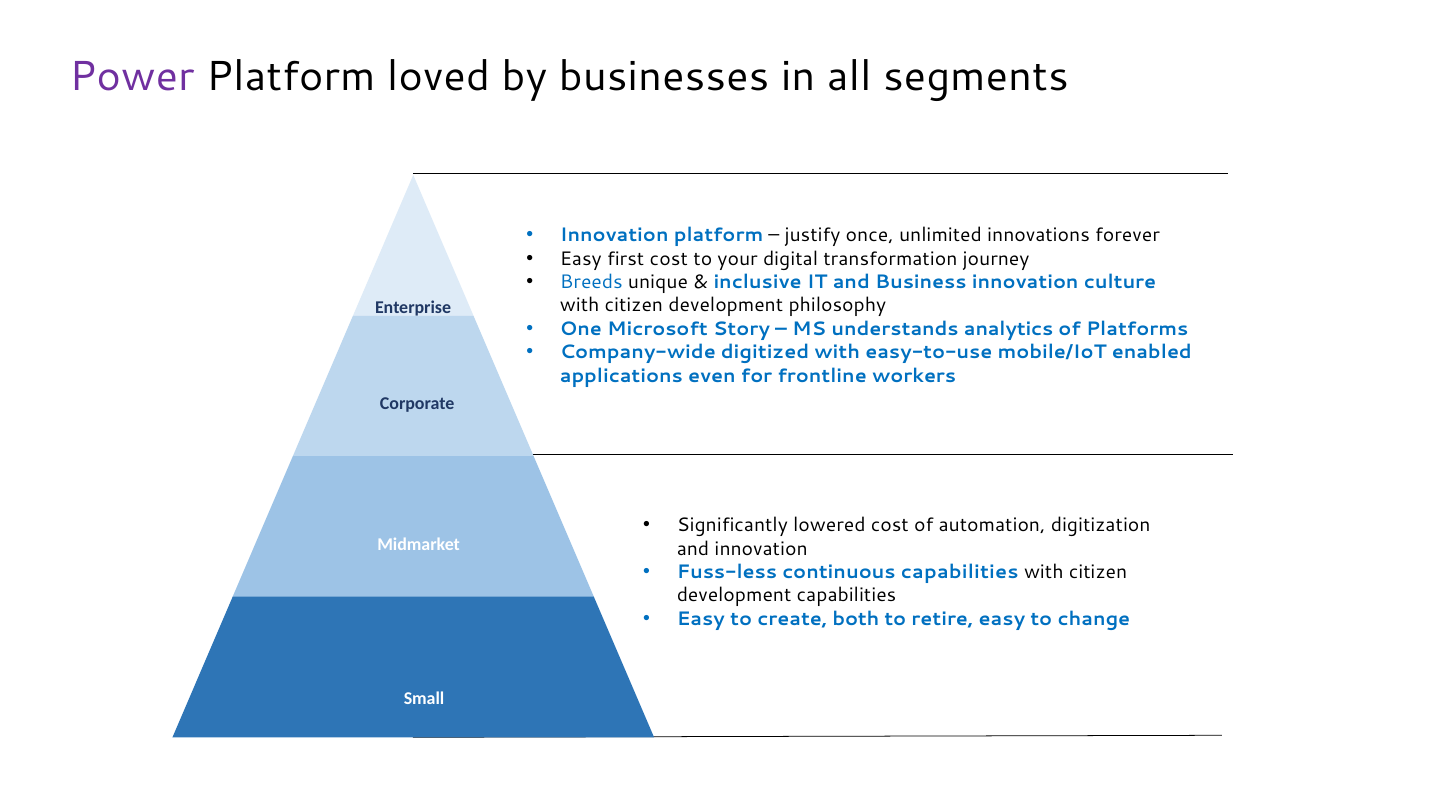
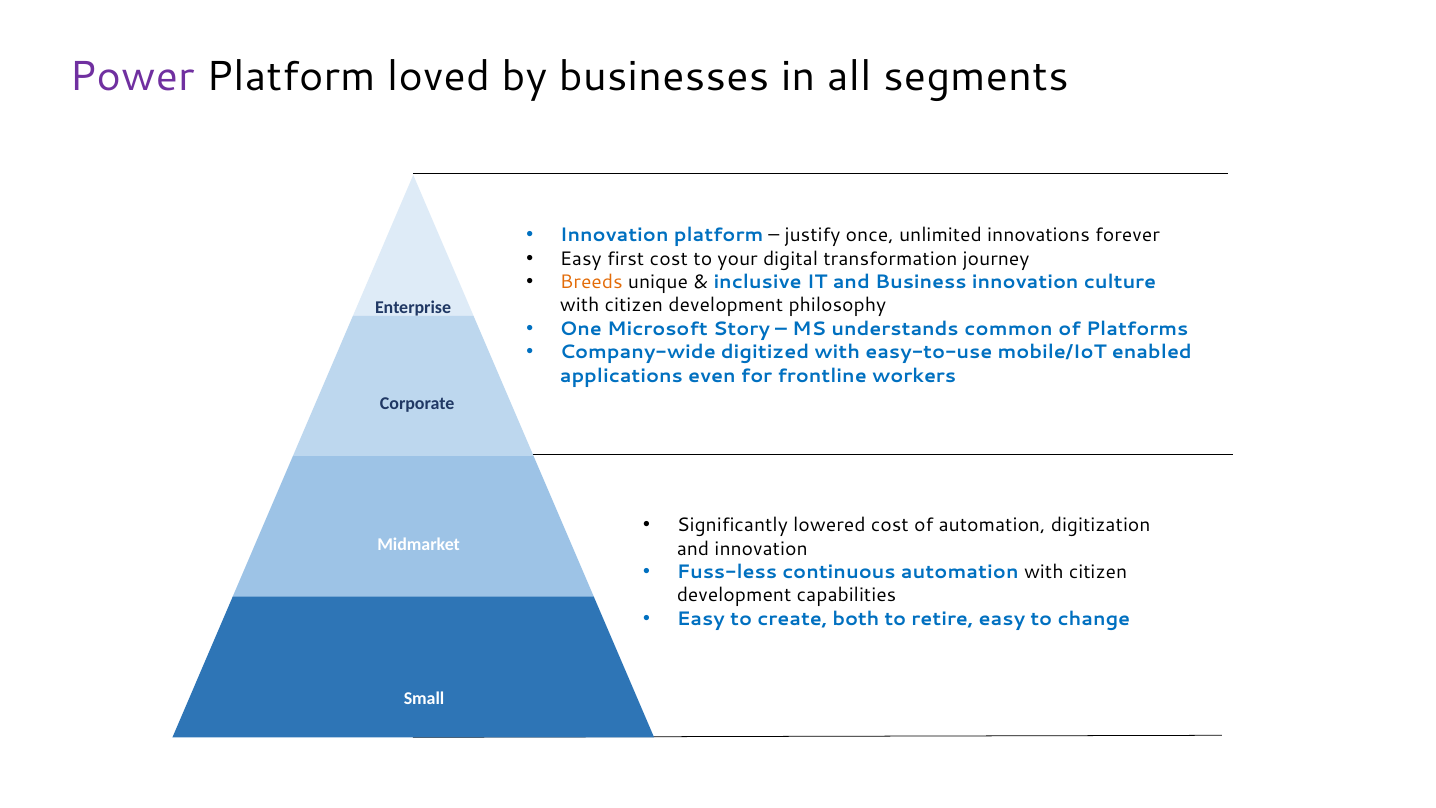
Breeds colour: blue -> orange (591, 282)
analytics: analytics -> common (1008, 329)
continuous capabilities: capabilities -> automation (960, 572)
